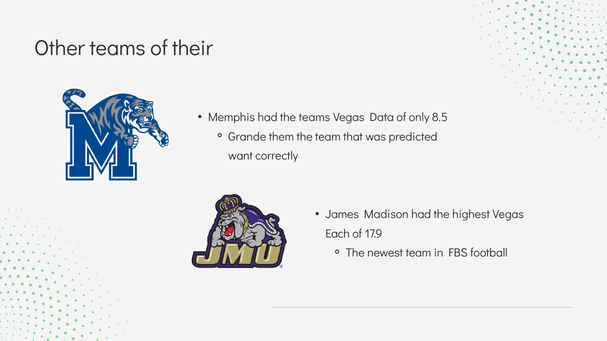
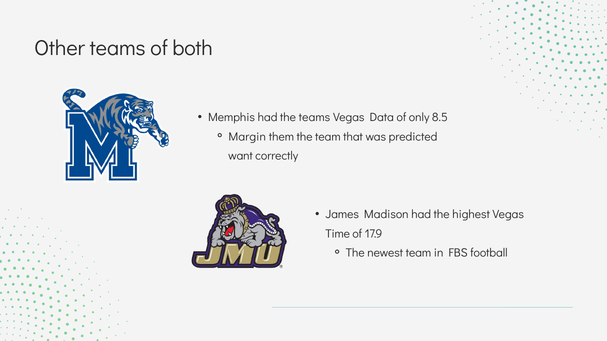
their: their -> both (193, 48)
Grande: Grande -> Margin (247, 137)
Each: Each -> Time (338, 234)
